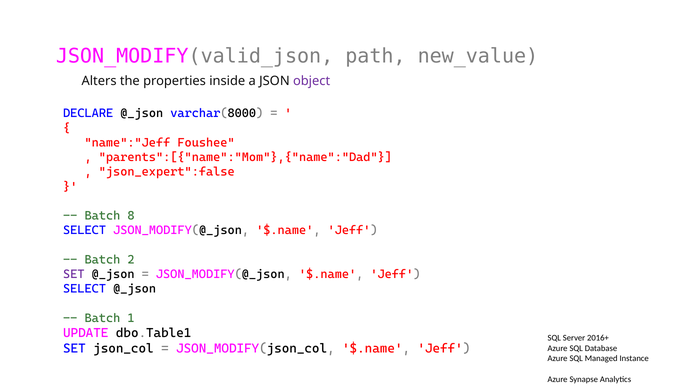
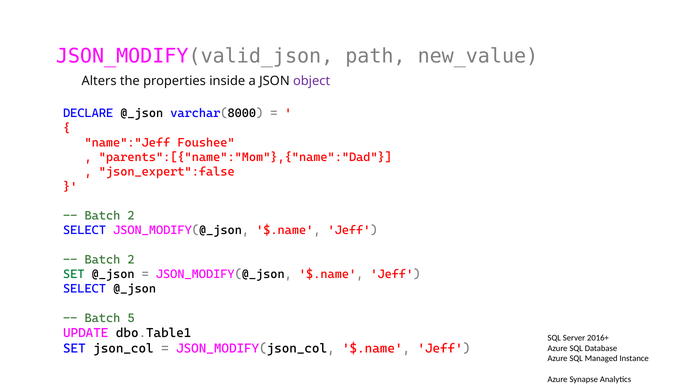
8: 8 -> 2 (131, 216)
SET colour: purple -> green (74, 274)
1: 1 -> 5 (131, 318)
